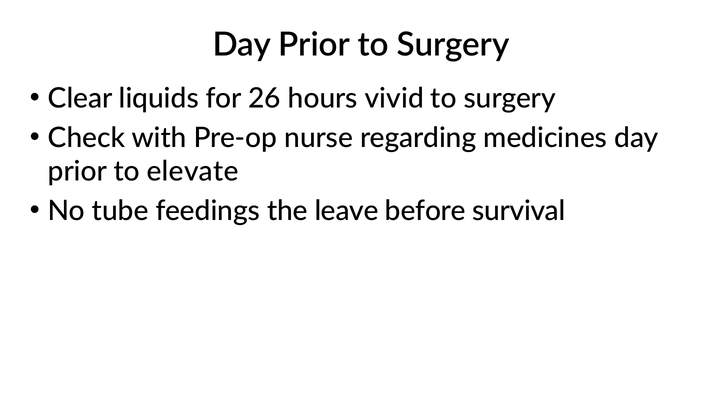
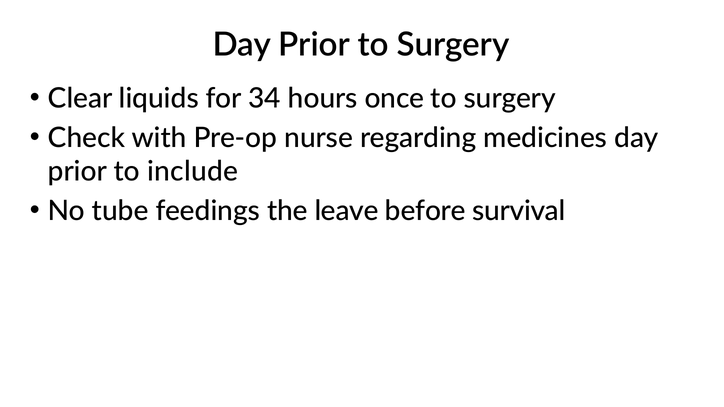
26: 26 -> 34 (264, 99)
vivid: vivid -> once (394, 99)
elevate: elevate -> include (193, 172)
